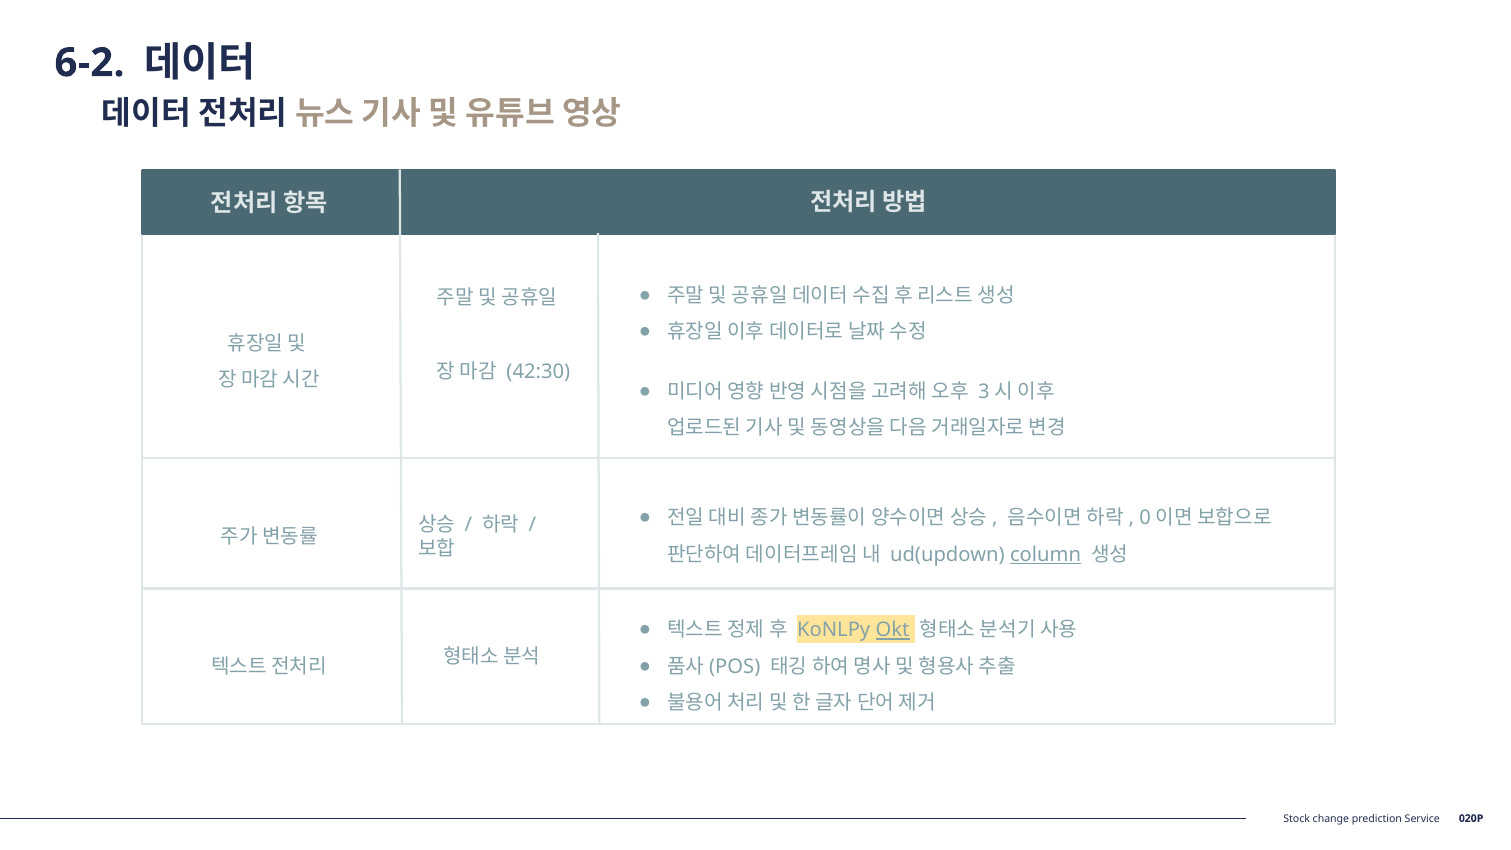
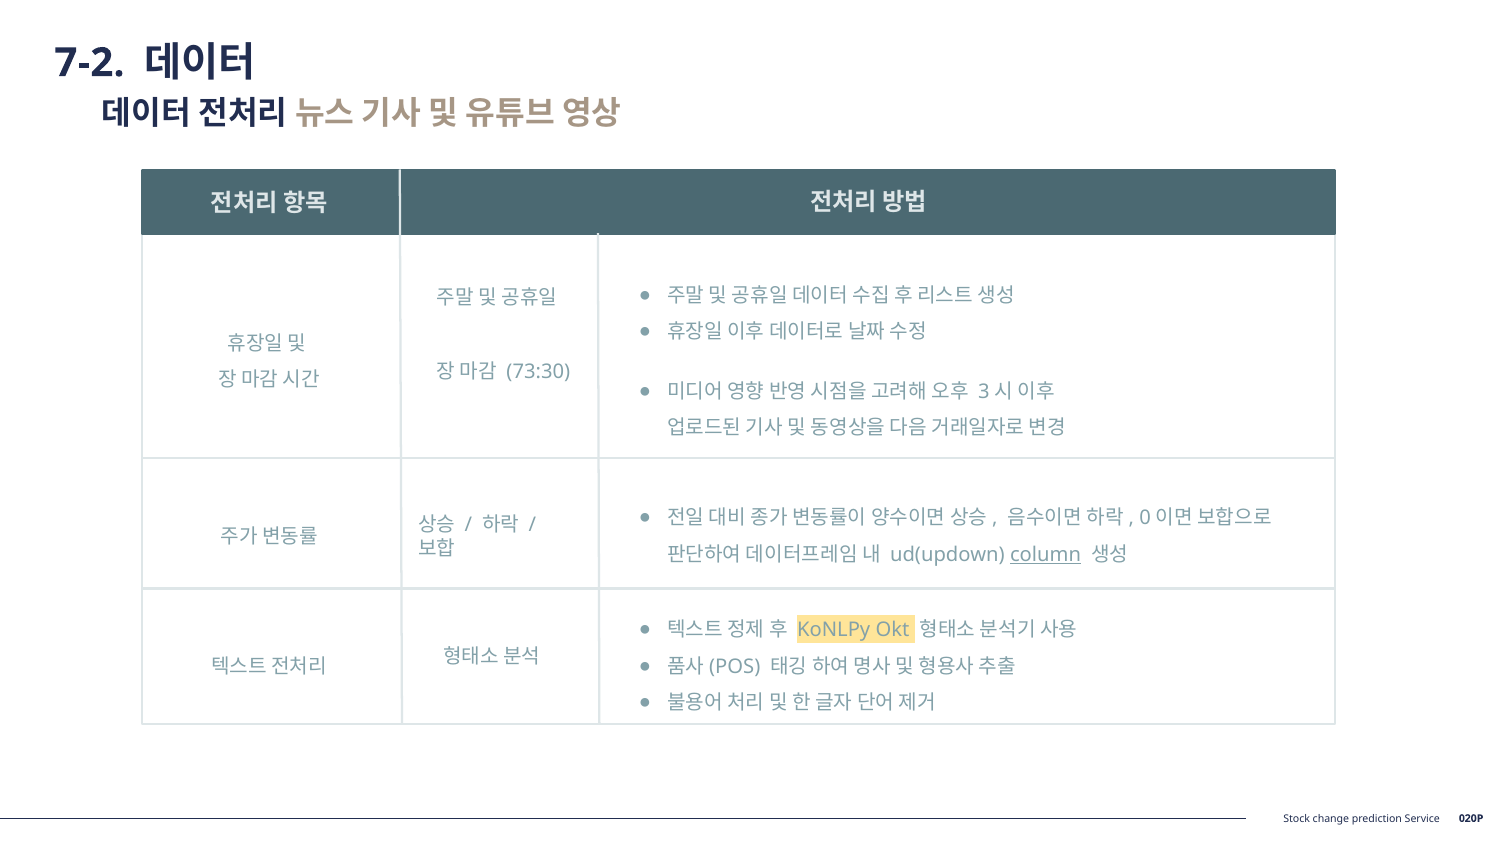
6-2: 6-2 -> 7-2 (90, 63)
42:30: 42:30 -> 73:30 (538, 372)
Okt underline: present -> none (893, 630)
